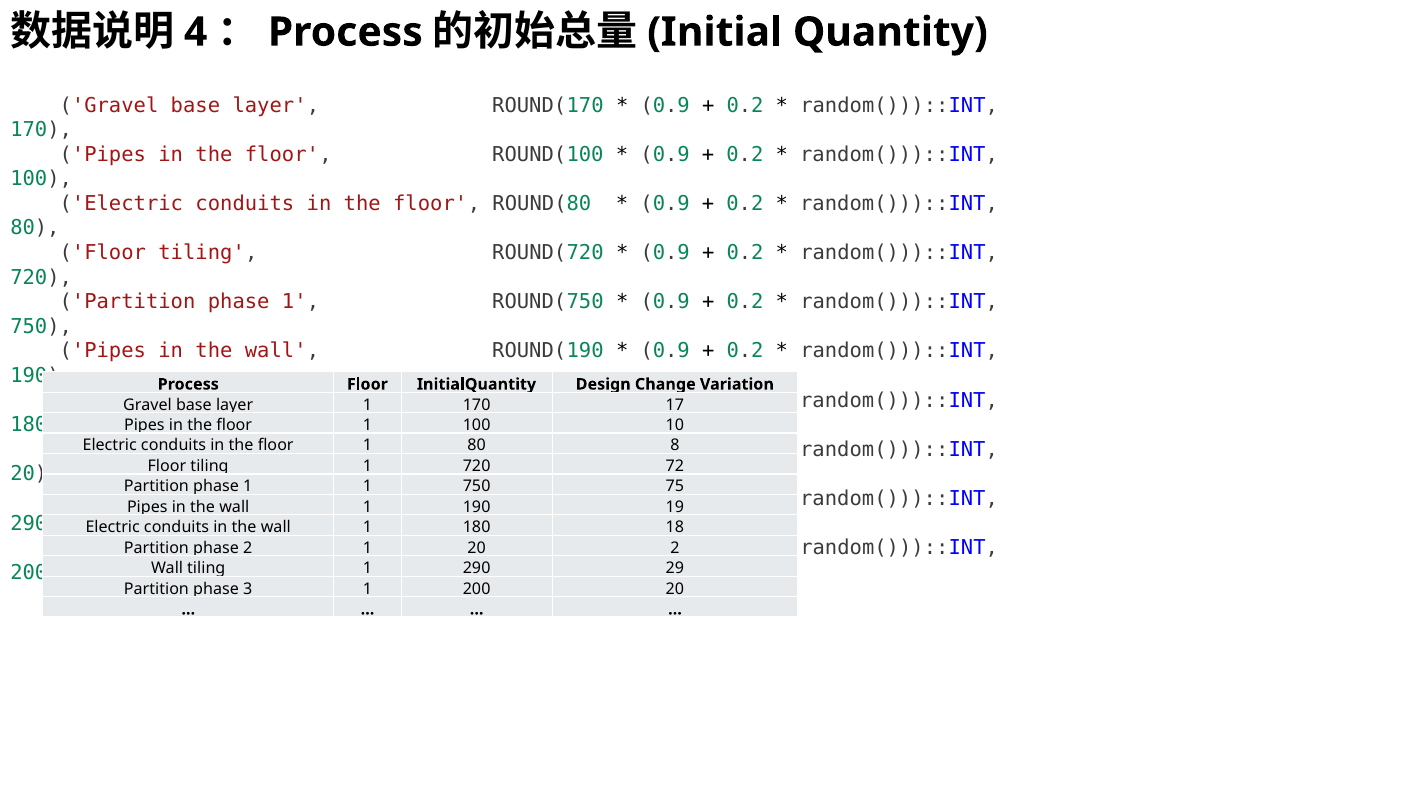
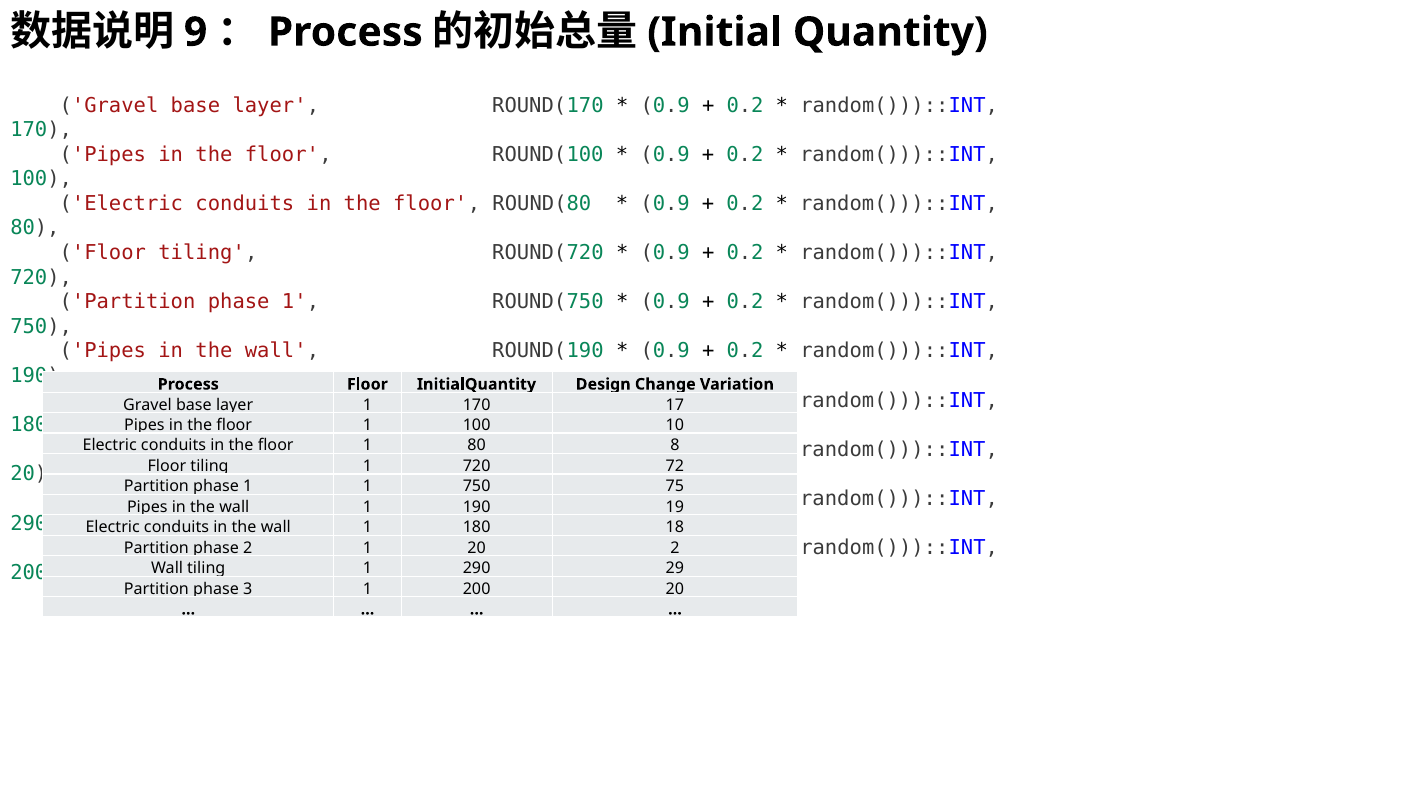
4: 4 -> 9 (196, 32)
